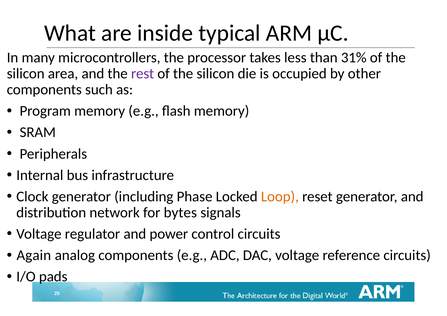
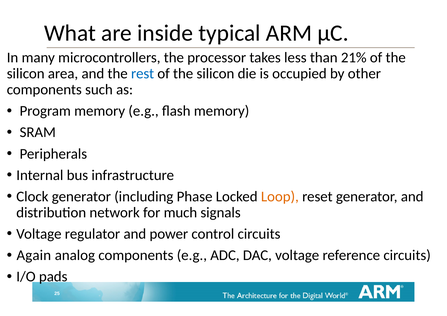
31%: 31% -> 21% (354, 58)
rest colour: purple -> blue (143, 74)
bytes: bytes -> much (180, 213)
